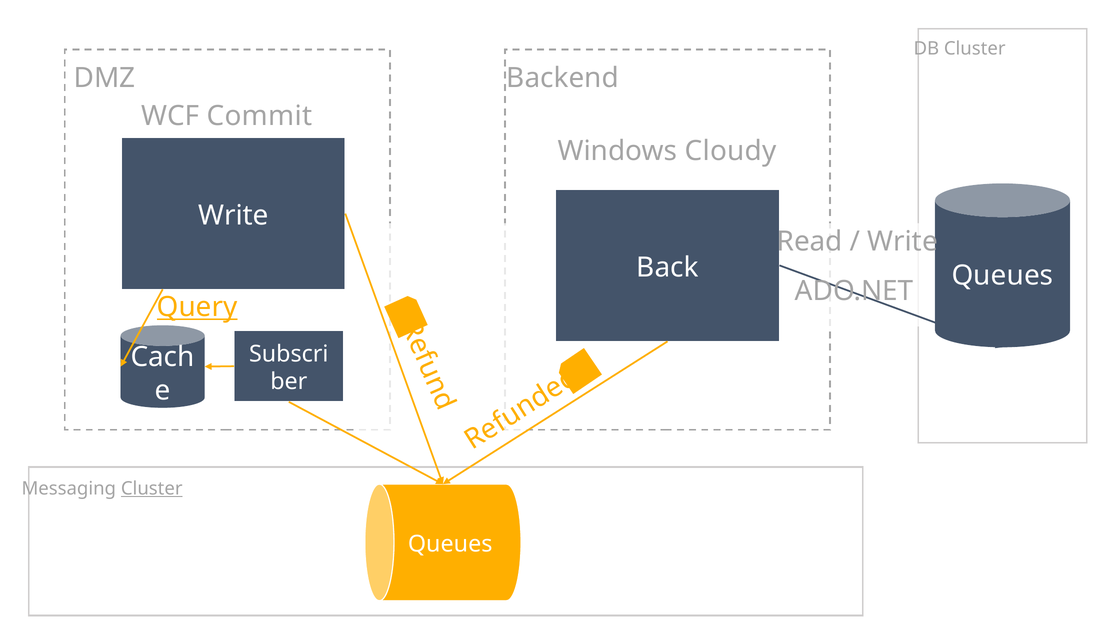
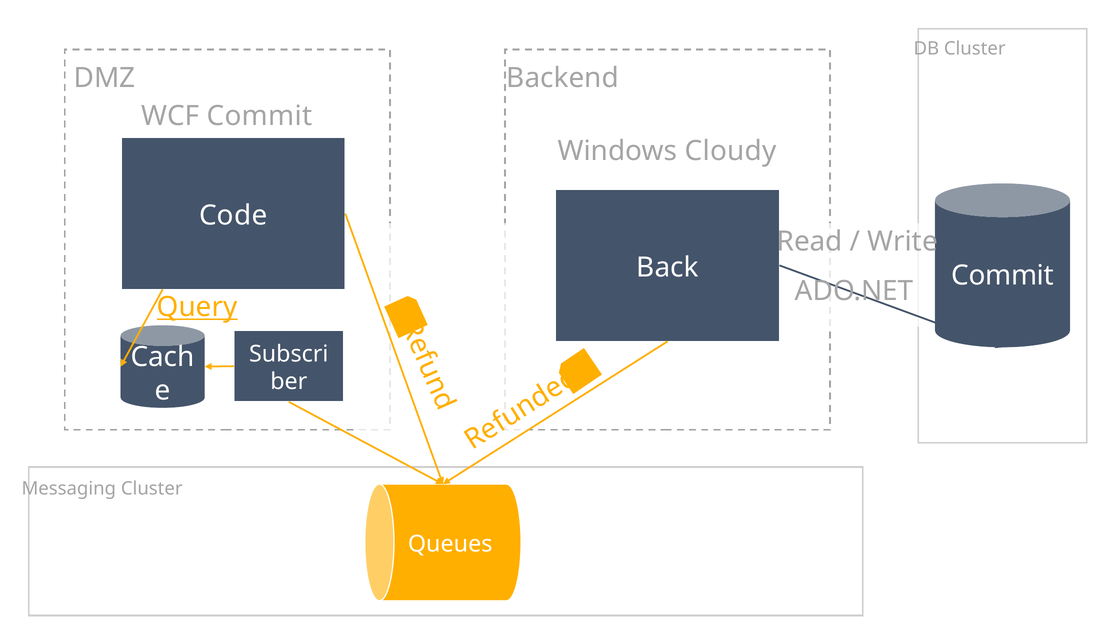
Write: Write -> Code (233, 216)
Queues: Queues -> Commit (1003, 276)
Cluster underline: present -> none (152, 489)
